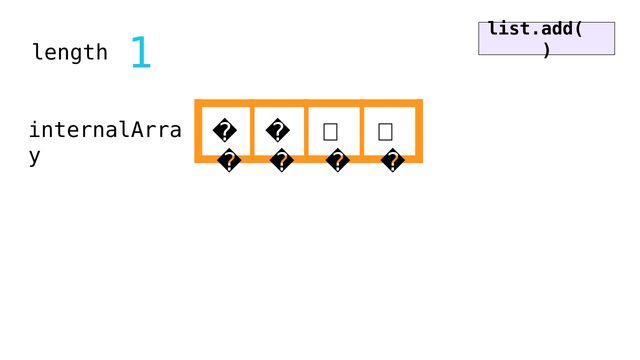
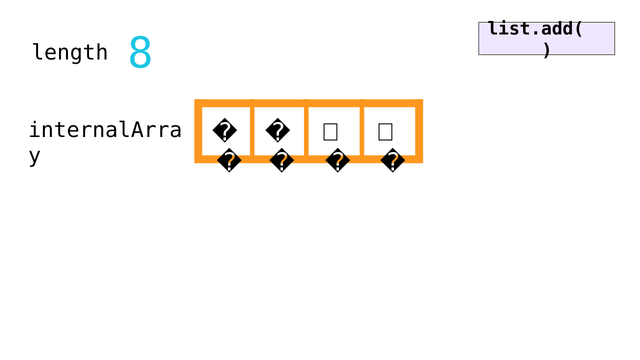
1: 1 -> 8 (140, 54)
